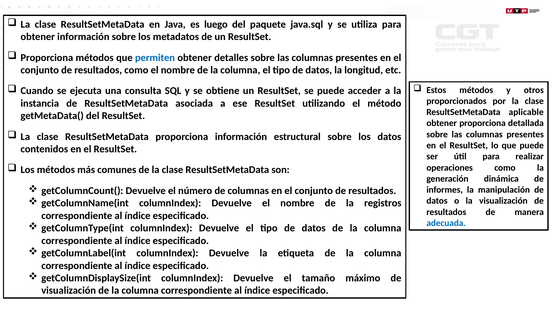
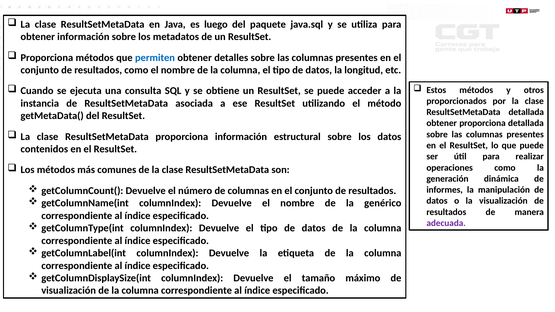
ResultSetMetaData aplicable: aplicable -> detallada (526, 112)
registros: registros -> genérico (383, 203)
adecuada colour: blue -> purple (446, 223)
